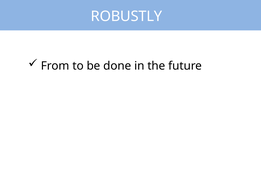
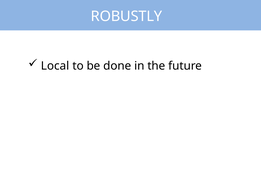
From: From -> Local (55, 66)
